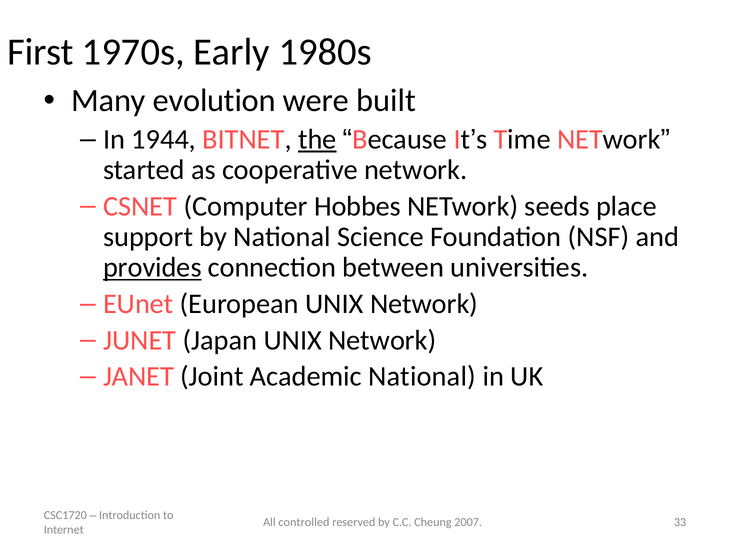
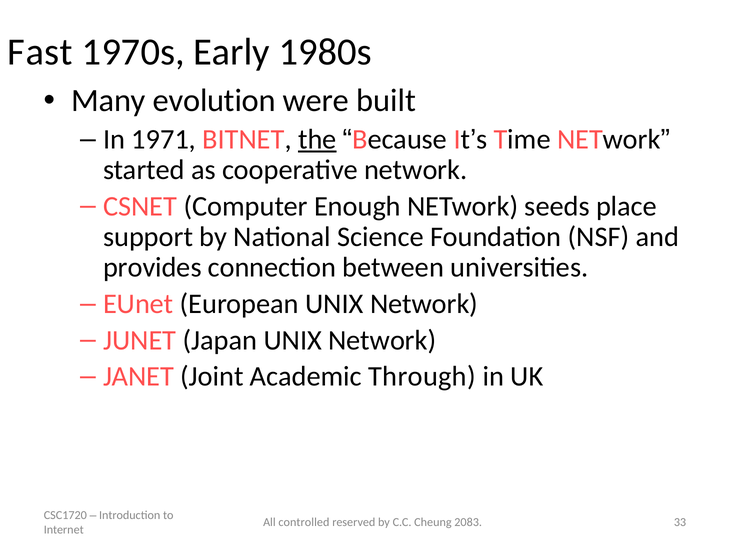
First: First -> Fast (40, 52)
1944: 1944 -> 1971 (164, 139)
Hobbes: Hobbes -> Enough (357, 206)
provides underline: present -> none (152, 268)
Academic National: National -> Through (422, 377)
2007: 2007 -> 2083 (468, 523)
